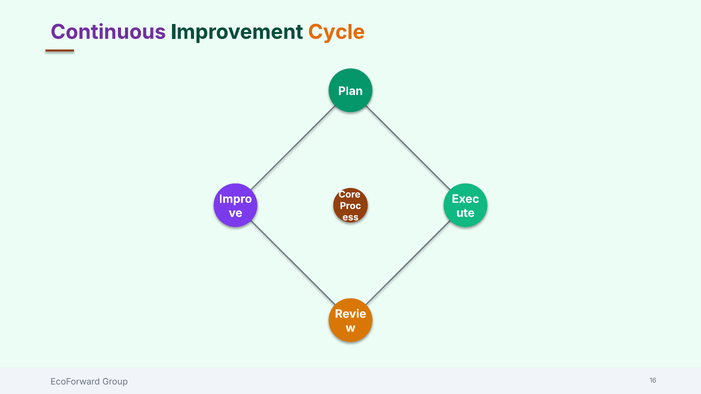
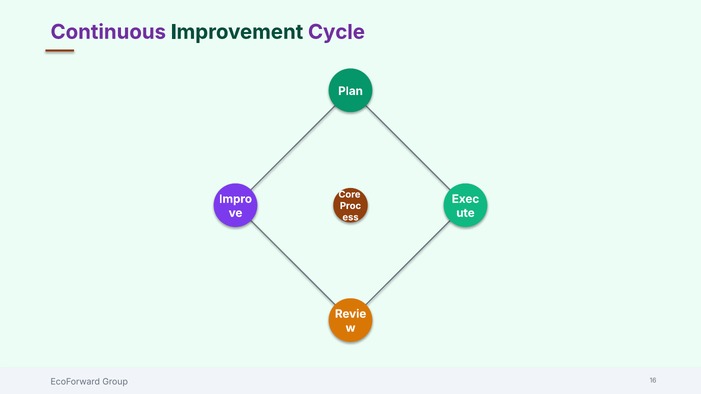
Cycle colour: orange -> purple (336, 32)
